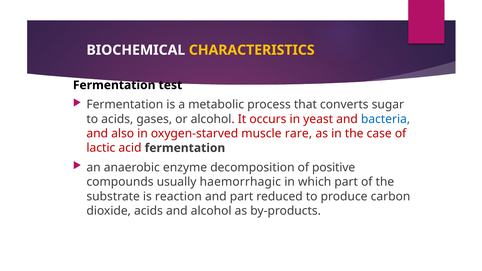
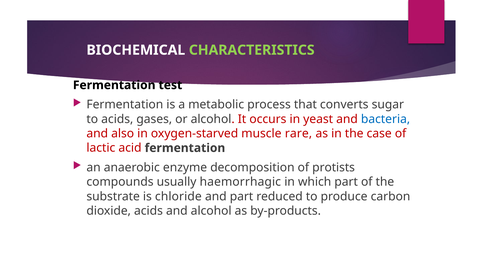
CHARACTERISTICS colour: yellow -> light green (252, 50)
positive: positive -> protists (334, 168)
reaction: reaction -> chloride (178, 196)
